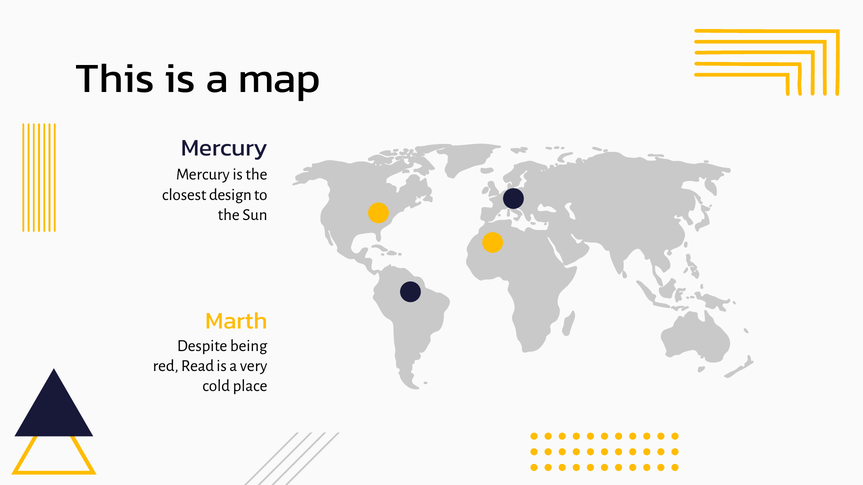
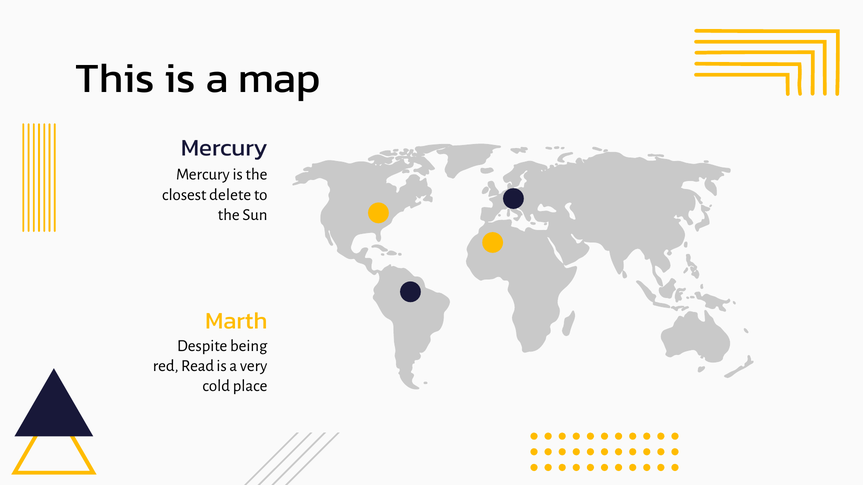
design: design -> delete (230, 195)
